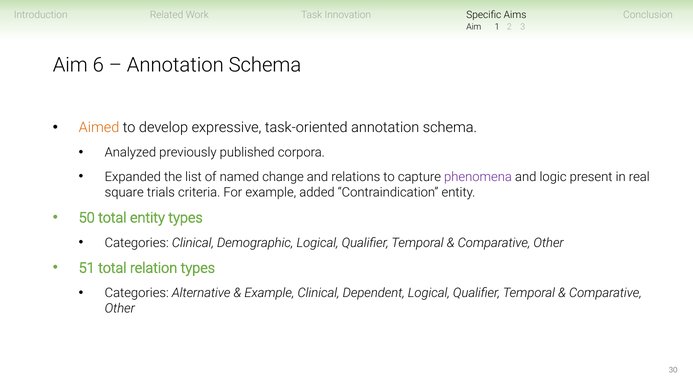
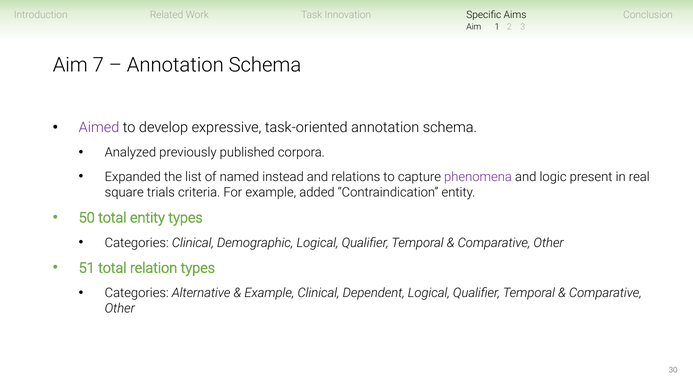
6: 6 -> 7 (98, 65)
Aimed colour: orange -> purple (99, 128)
change: change -> instead (283, 177)
